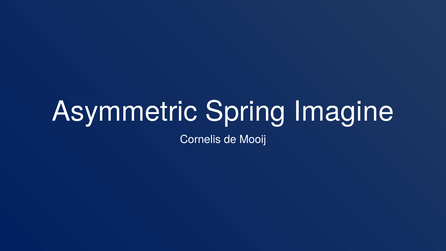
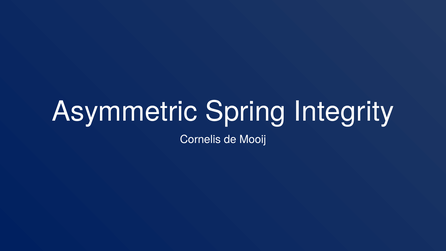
Imagine: Imagine -> Integrity (344, 111)
